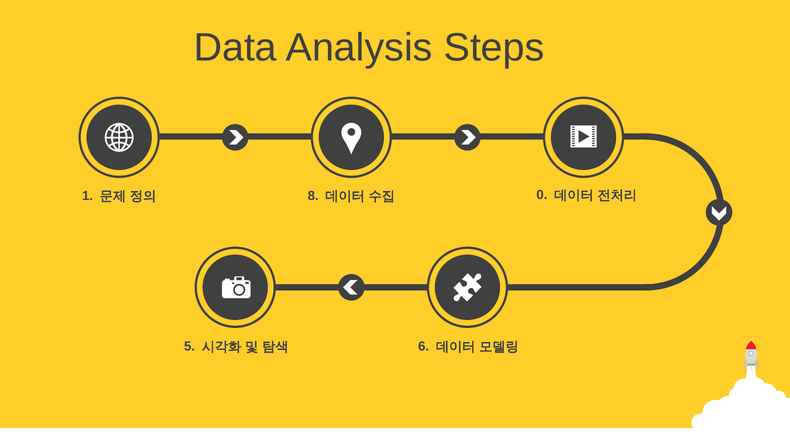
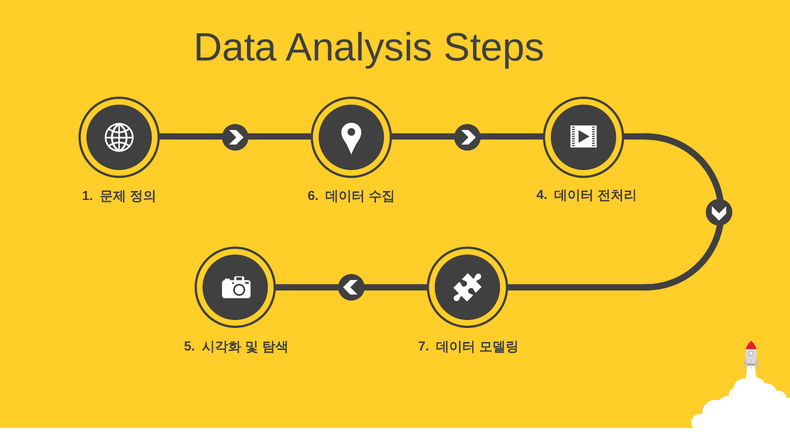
8: 8 -> 6 (313, 196)
0: 0 -> 4 (542, 195)
6: 6 -> 7 (424, 346)
